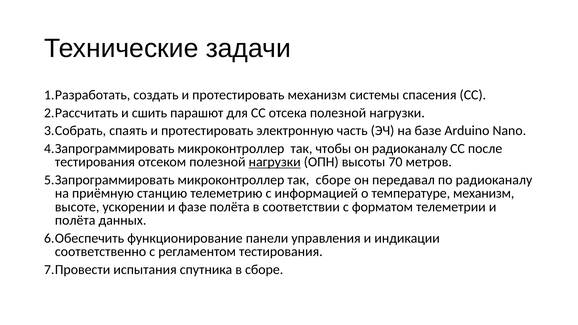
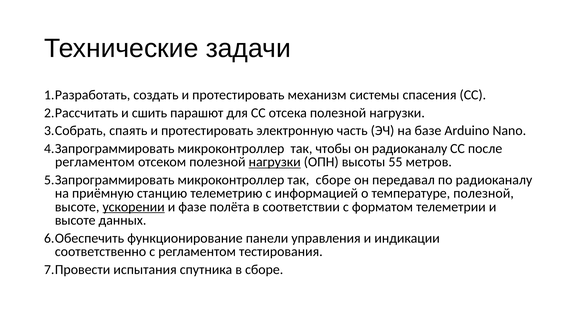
тестирования: тестирования -> регламентом (95, 162)
70: 70 -> 55 (395, 162)
температуре механизм: механизм -> полезной (484, 193)
ускорении underline: none -> present (134, 207)
полёта: полёта -> высоте (75, 220)
